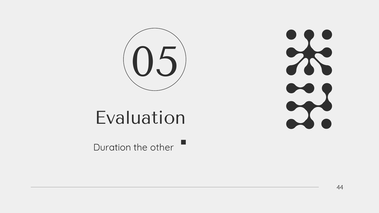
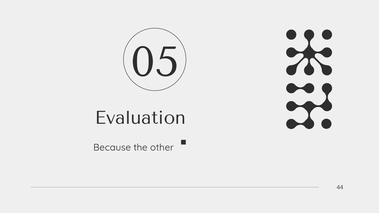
Duration: Duration -> Because (112, 148)
